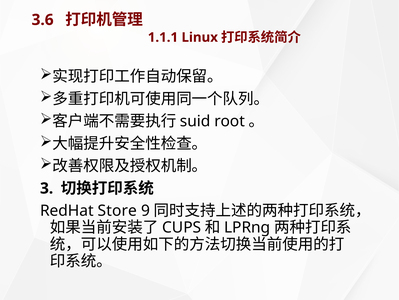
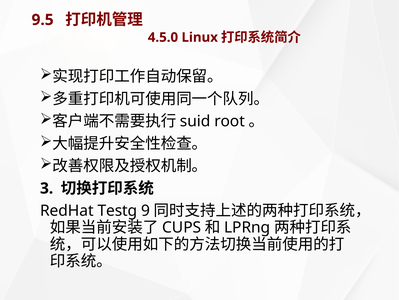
3.6: 3.6 -> 9.5 (43, 20)
1.1.1: 1.1.1 -> 4.5.0 (163, 37)
Store: Store -> Testg (117, 210)
